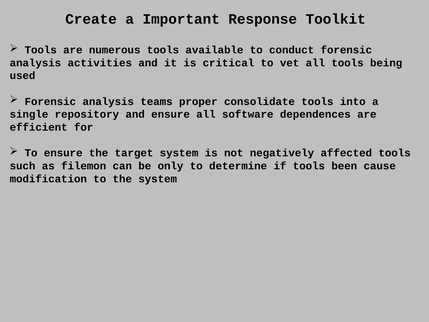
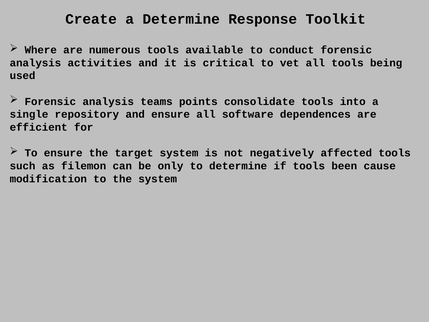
a Important: Important -> Determine (181, 19)
Tools: Tools -> Where (41, 50)
proper: proper -> points (198, 101)
